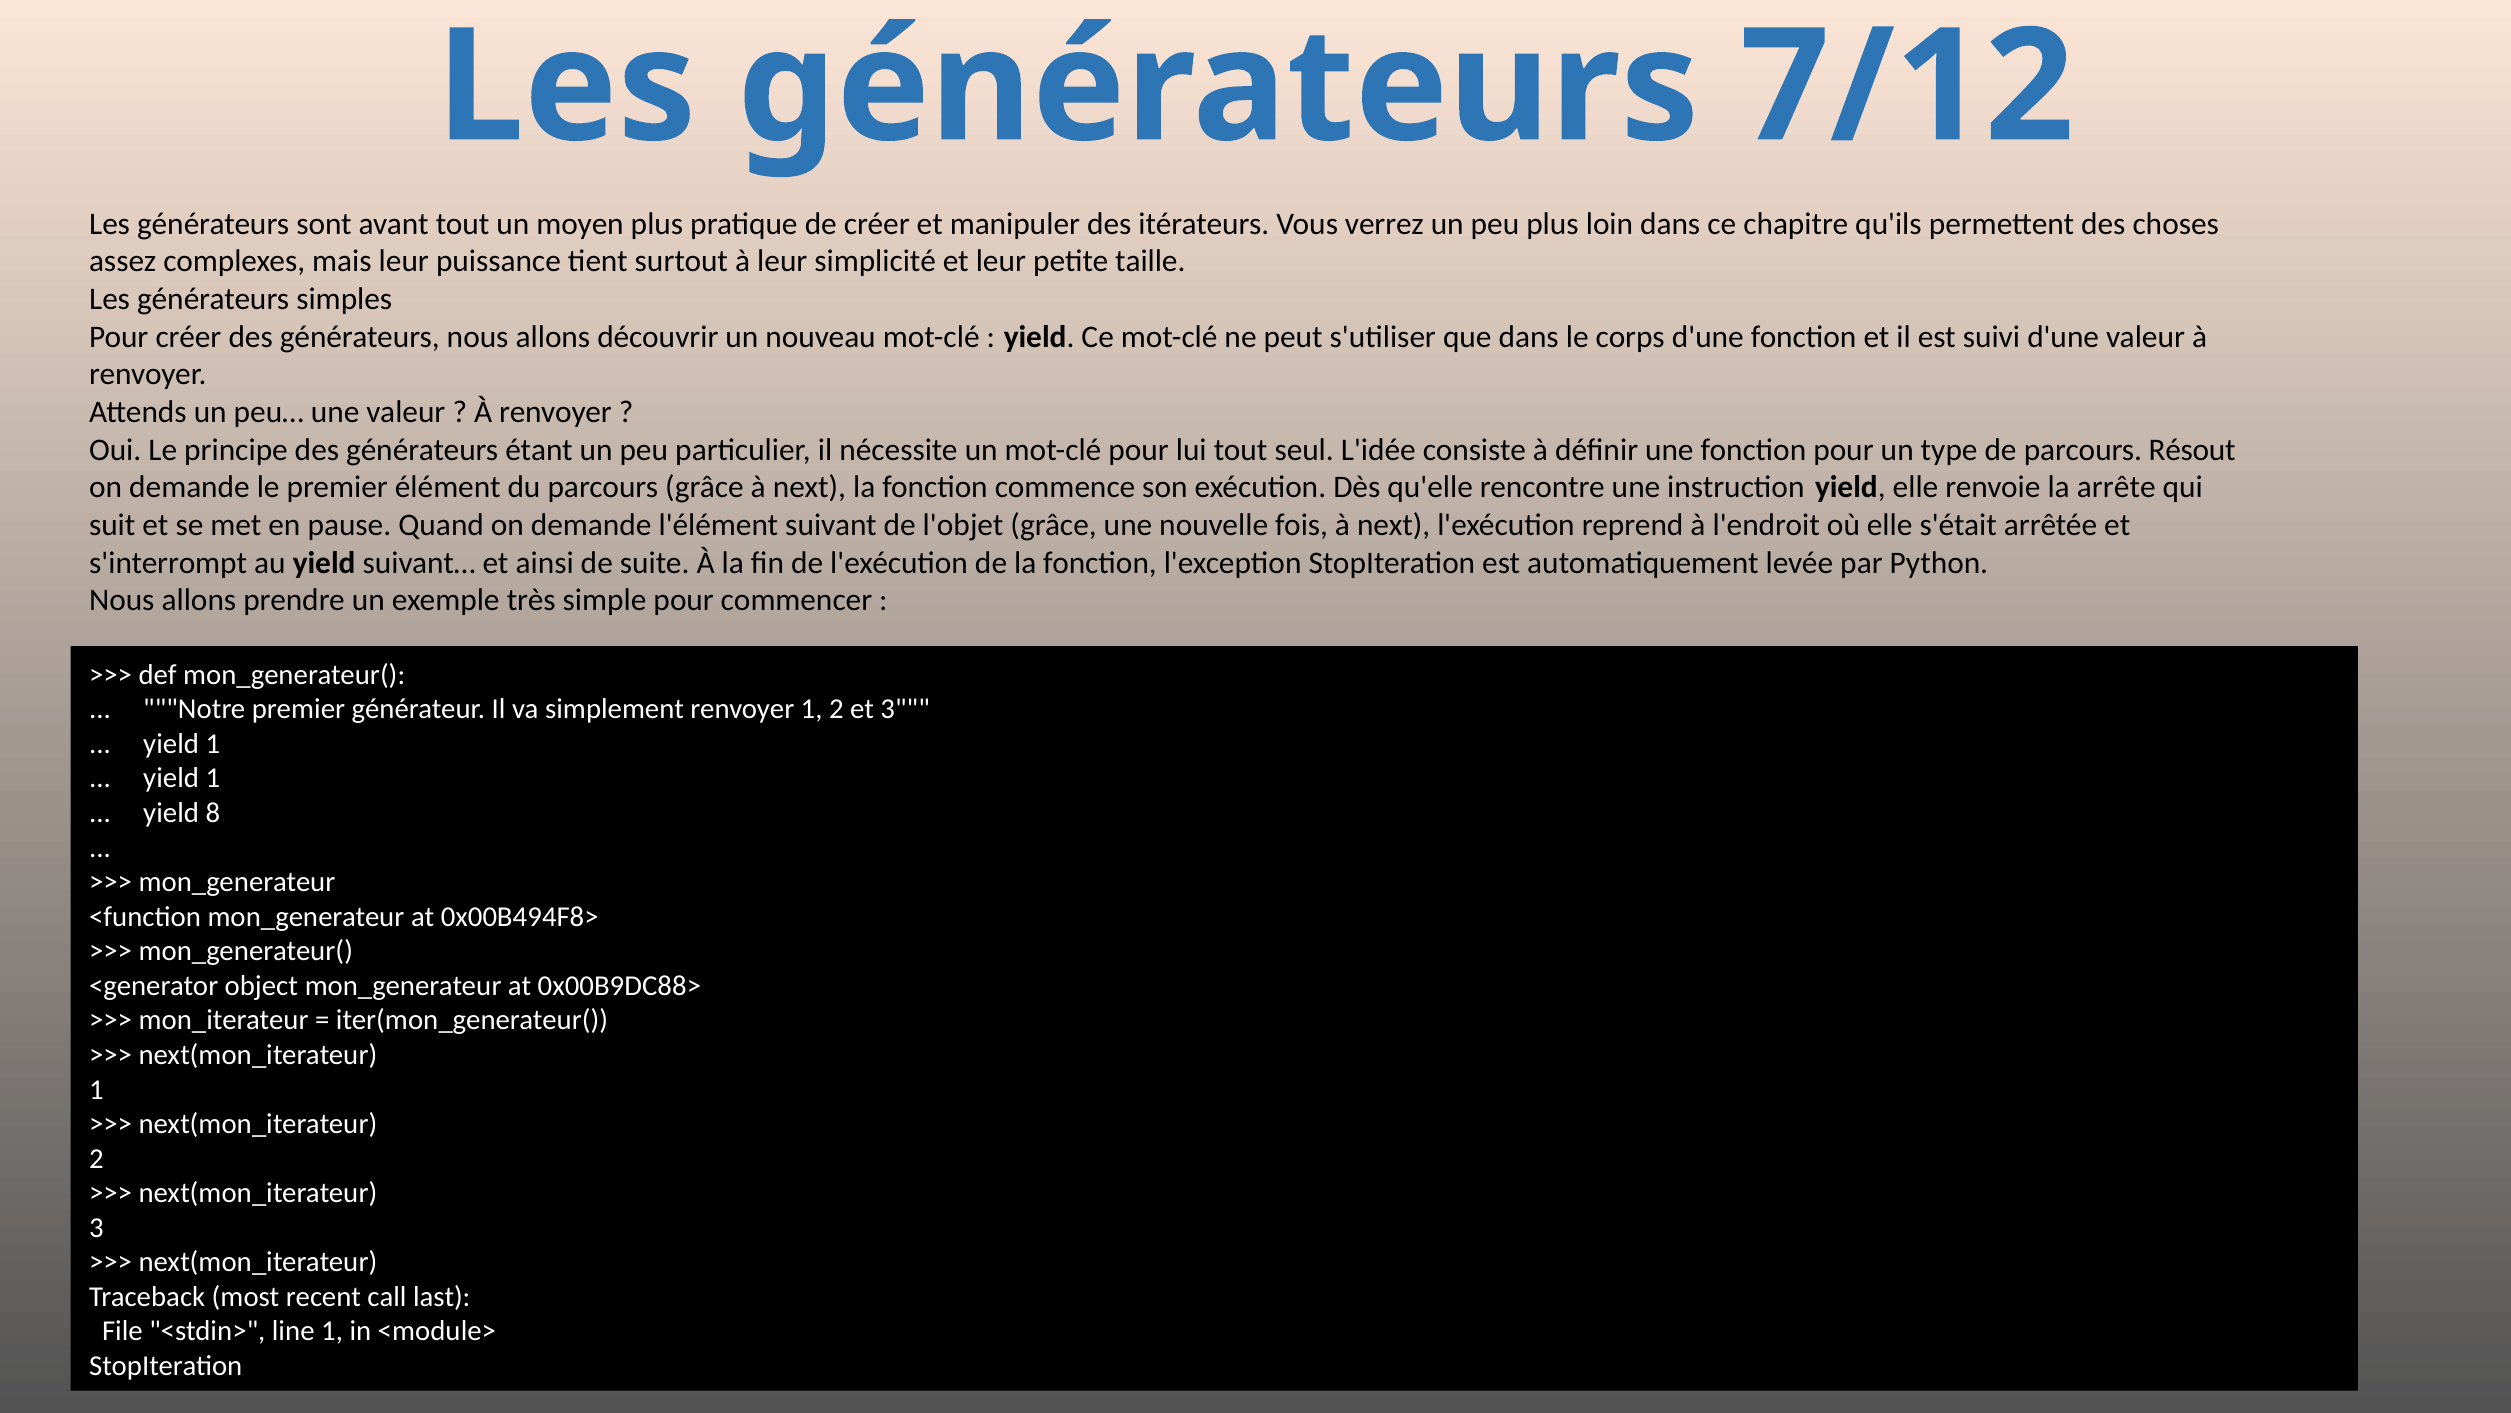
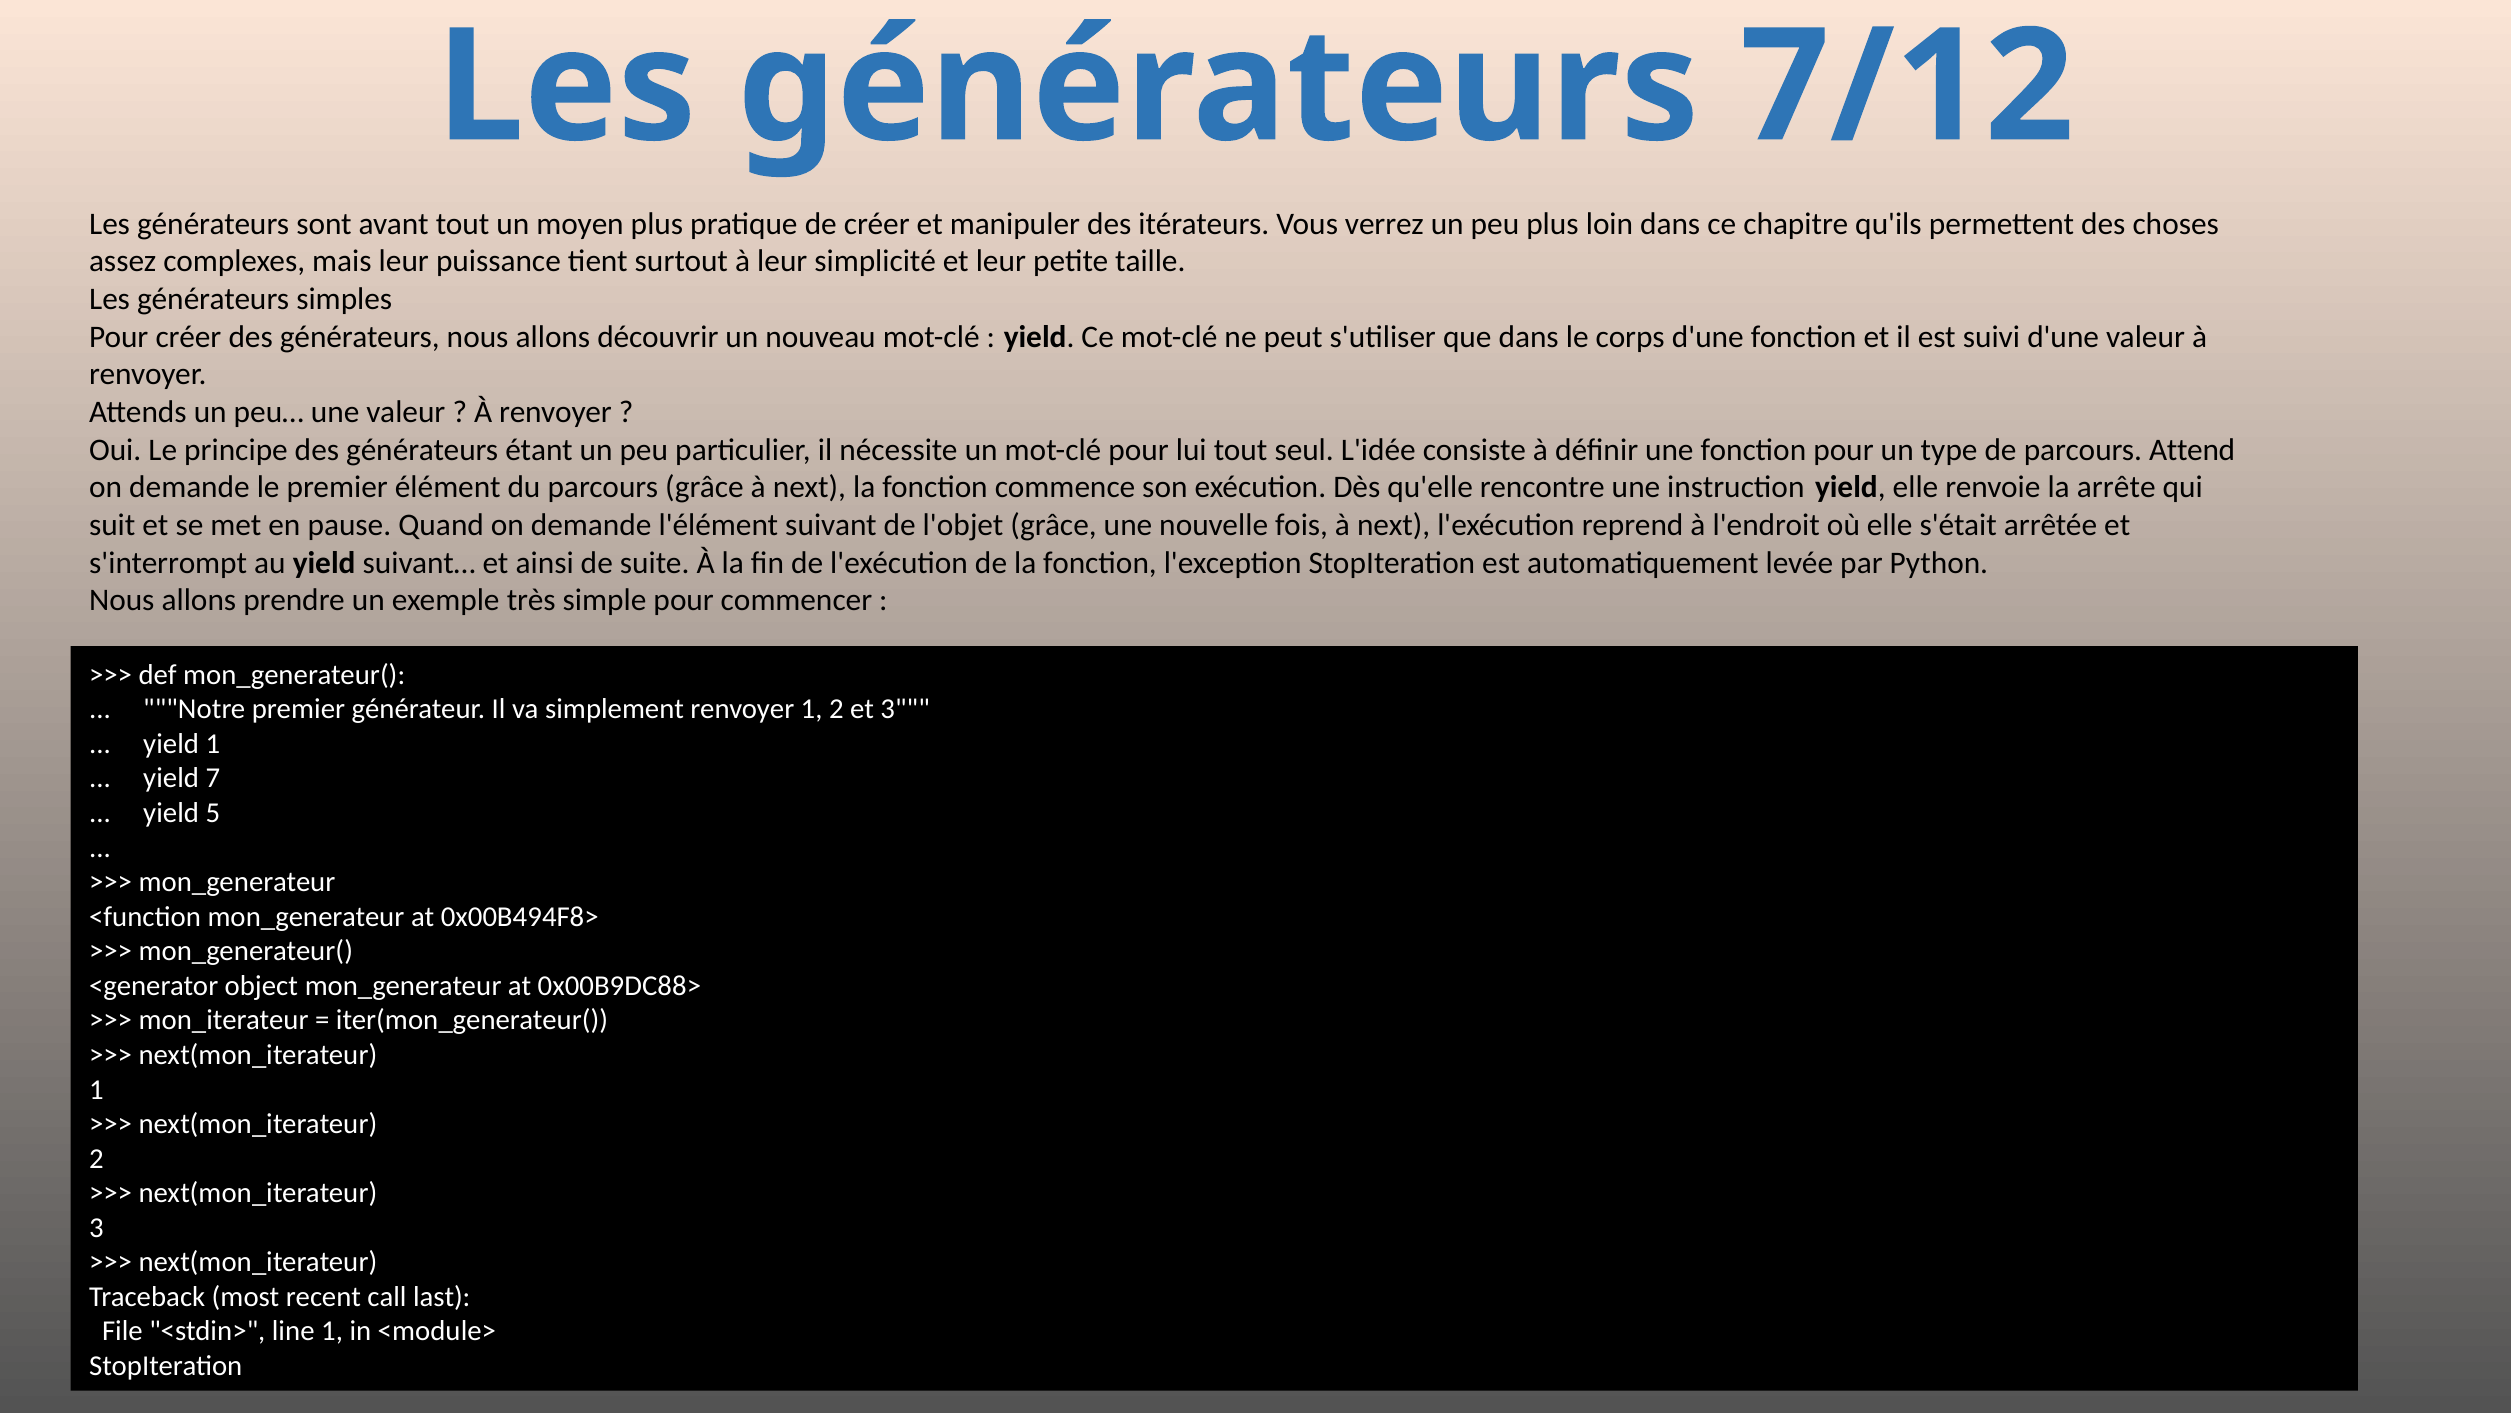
Résout: Résout -> Attend (2192, 450)
1: 1 -> 7 (213, 778)
8: 8 -> 5 (213, 813)
